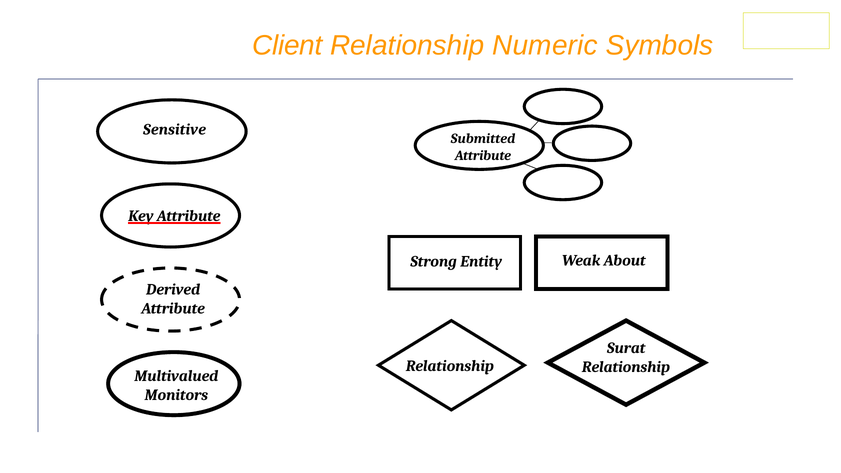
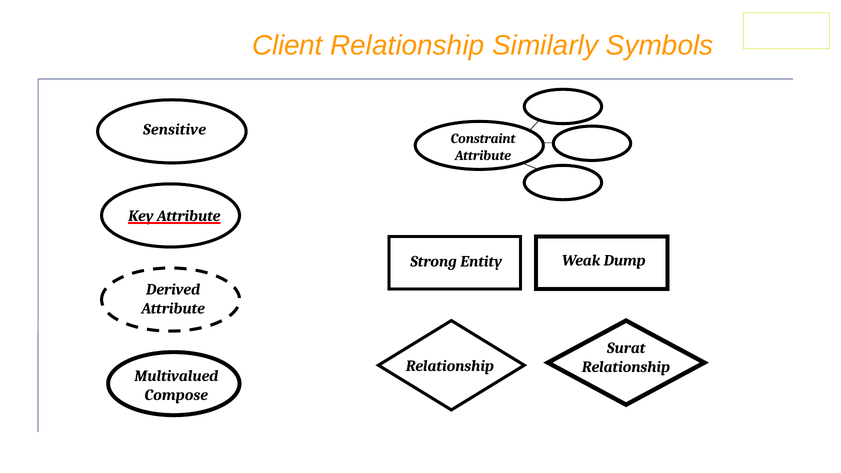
Numeric: Numeric -> Similarly (545, 46)
Submitted: Submitted -> Constraint (483, 139)
About: About -> Dump (625, 260)
Monitors: Monitors -> Compose (176, 395)
